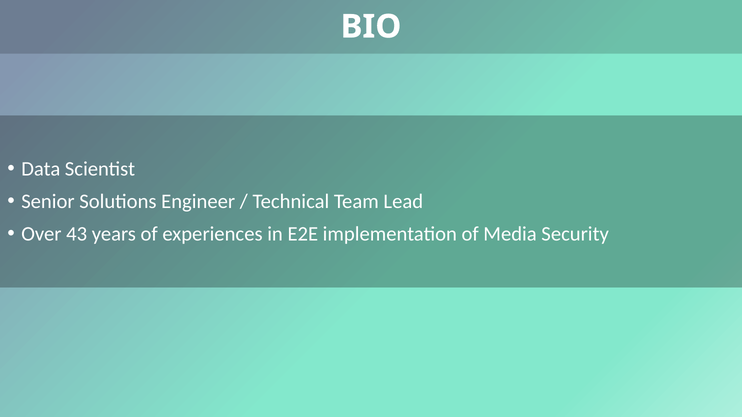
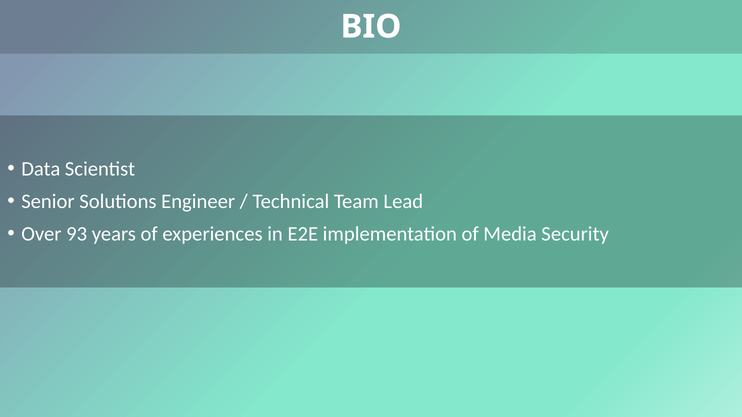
43: 43 -> 93 (77, 234)
